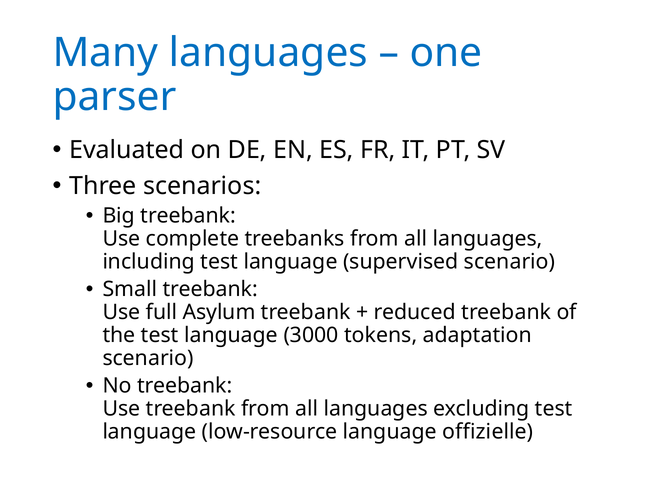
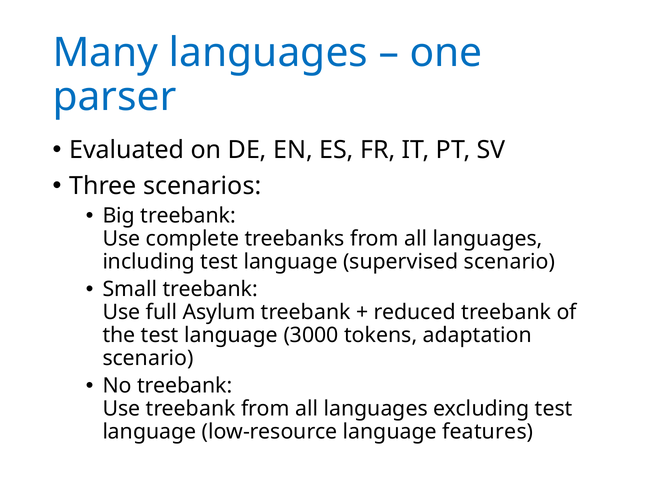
offizielle: offizielle -> features (488, 432)
